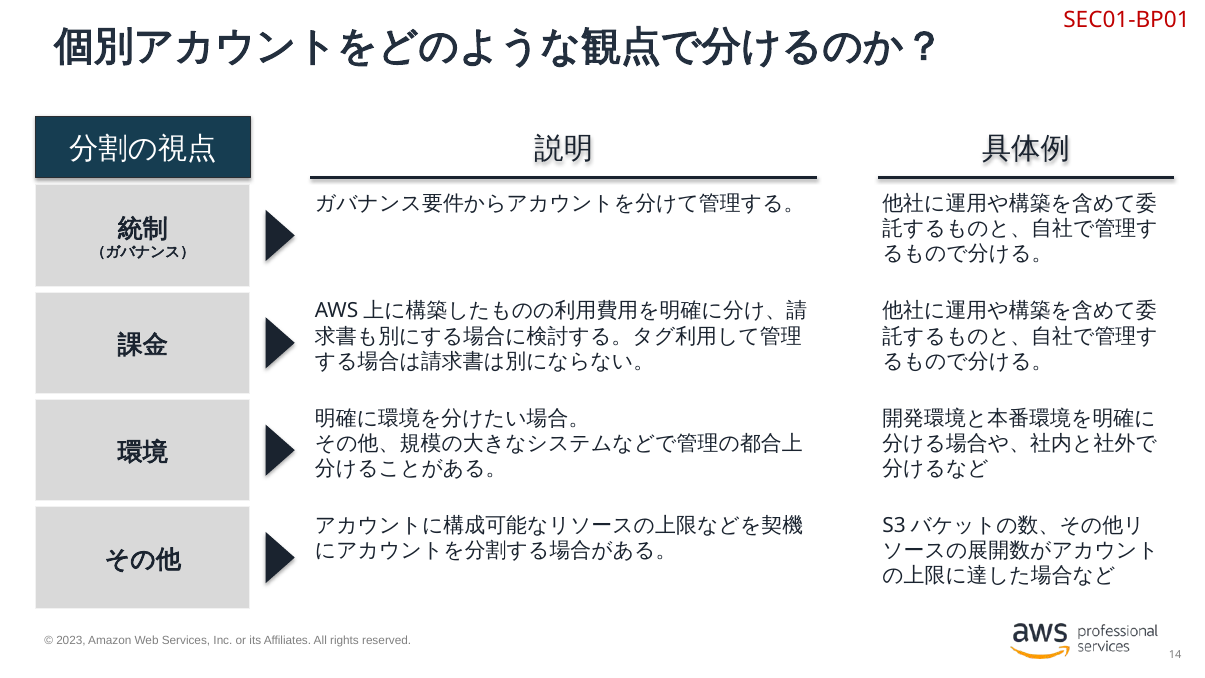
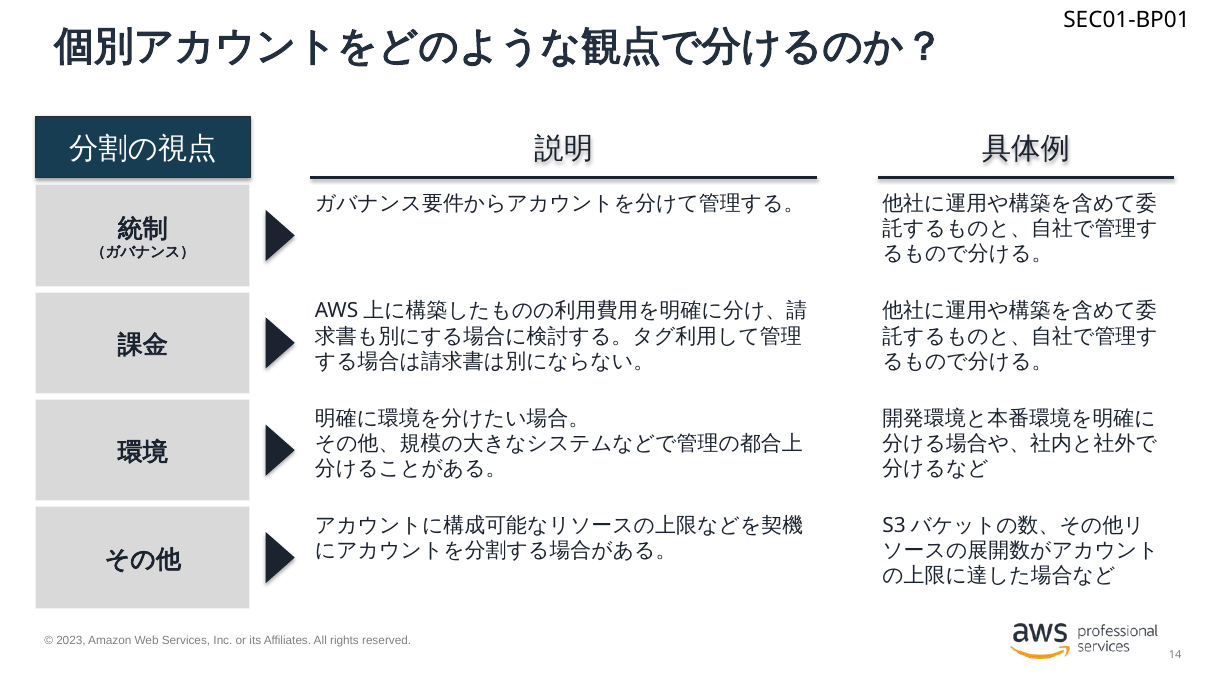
SEC01-BP01 colour: red -> black (1127, 20)
